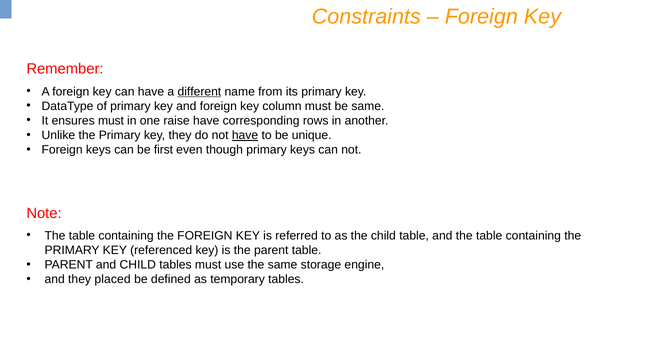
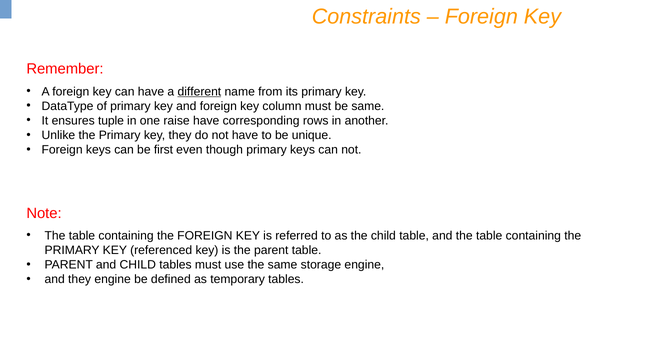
ensures must: must -> tuple (111, 121)
have underline: present -> none (245, 135)
they placed: placed -> engine (113, 279)
